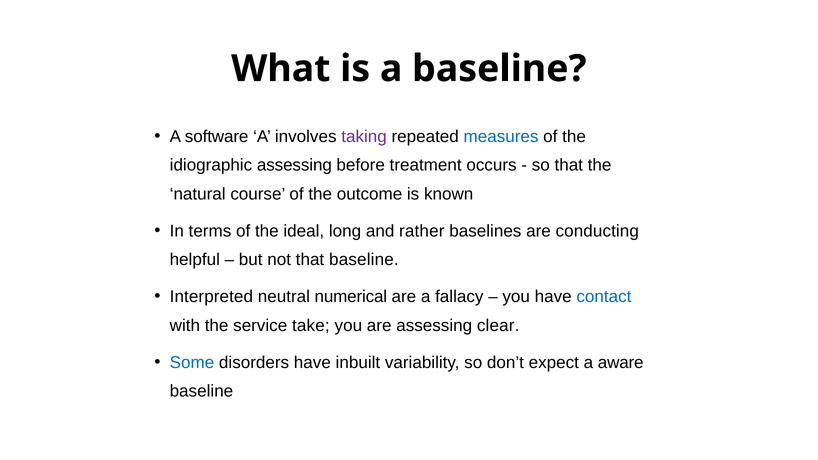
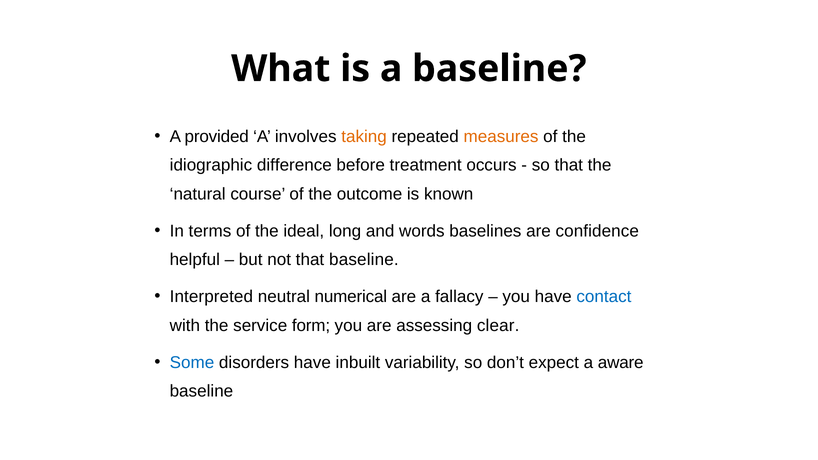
software: software -> provided (217, 137)
taking colour: purple -> orange (364, 137)
measures colour: blue -> orange (501, 137)
idiographic assessing: assessing -> difference (294, 165)
rather: rather -> words (422, 231)
conducting: conducting -> confidence (597, 231)
take: take -> form (311, 326)
